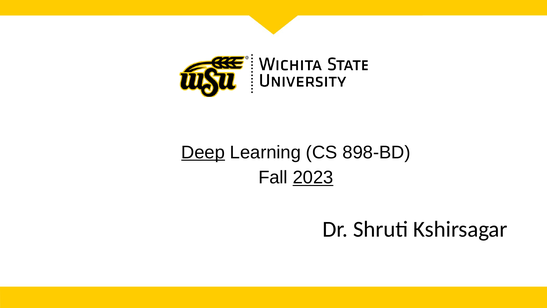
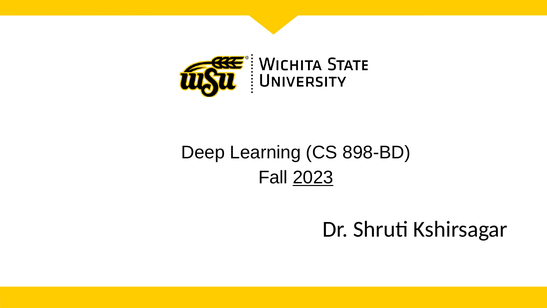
Deep underline: present -> none (203, 152)
